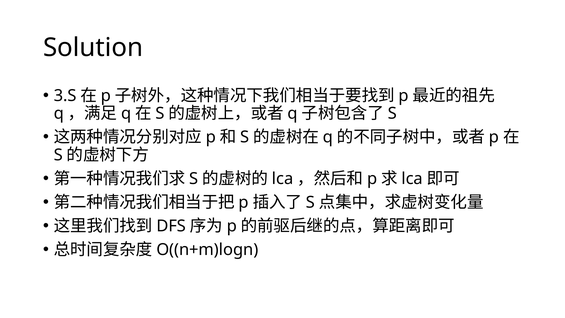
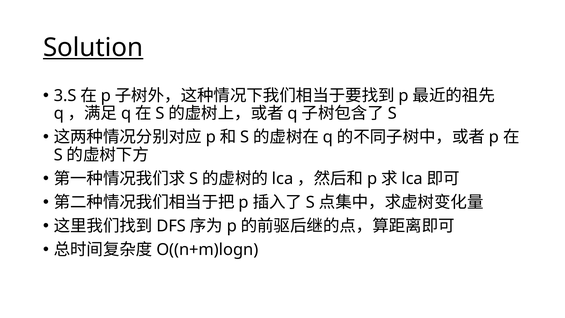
Solution underline: none -> present (93, 47)
